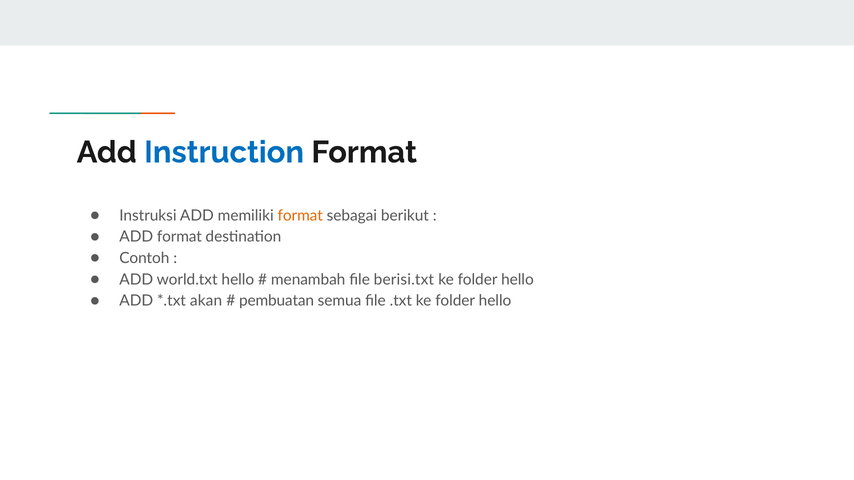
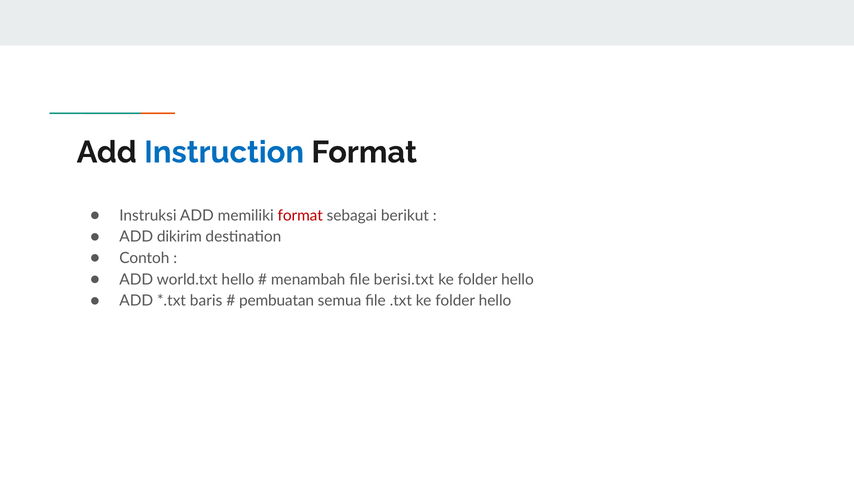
format colour: orange -> red (300, 216)
ADD format: format -> dikirim (179, 237)
akan: akan -> baris (206, 301)
